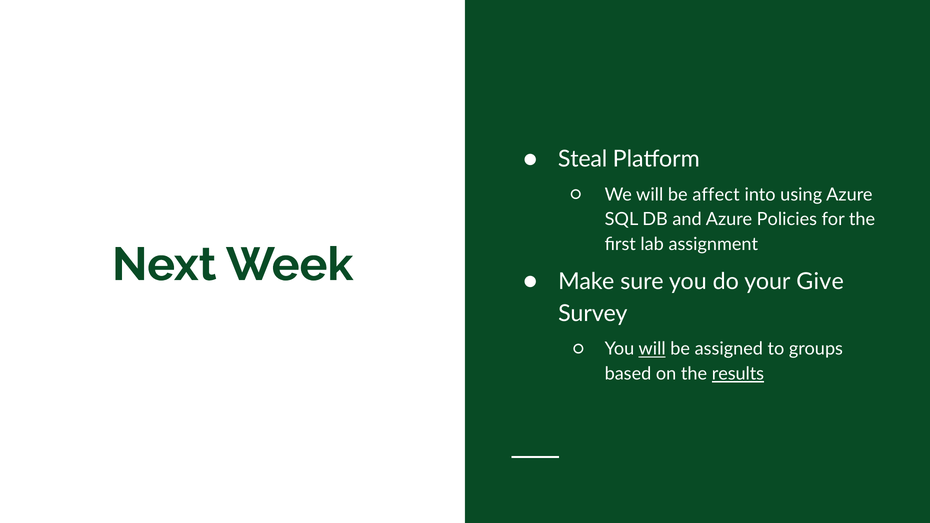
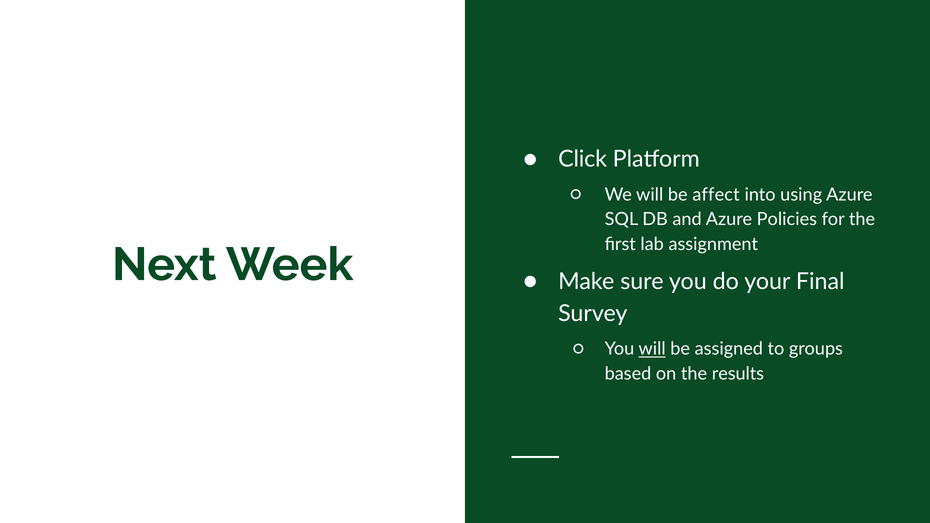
Steal: Steal -> Click (583, 159)
Give: Give -> Final (820, 282)
results underline: present -> none (738, 374)
